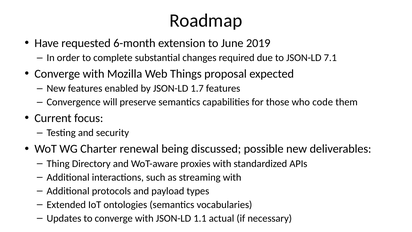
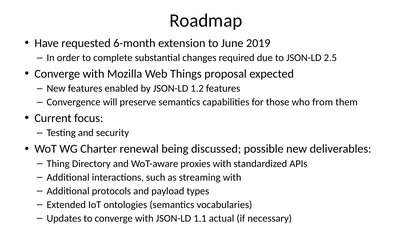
7.1: 7.1 -> 2.5 (330, 58)
1.7: 1.7 -> 1.2 (197, 88)
code: code -> from (323, 102)
